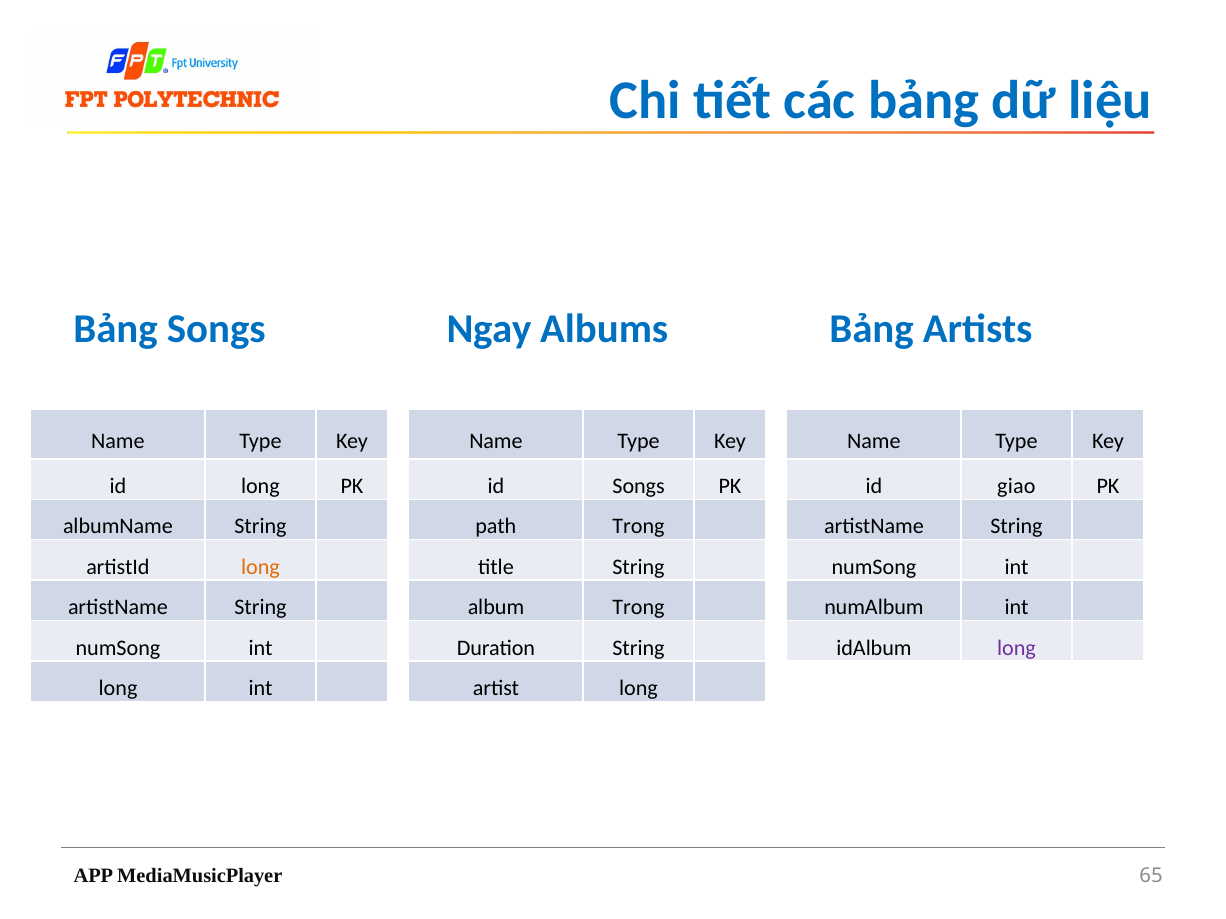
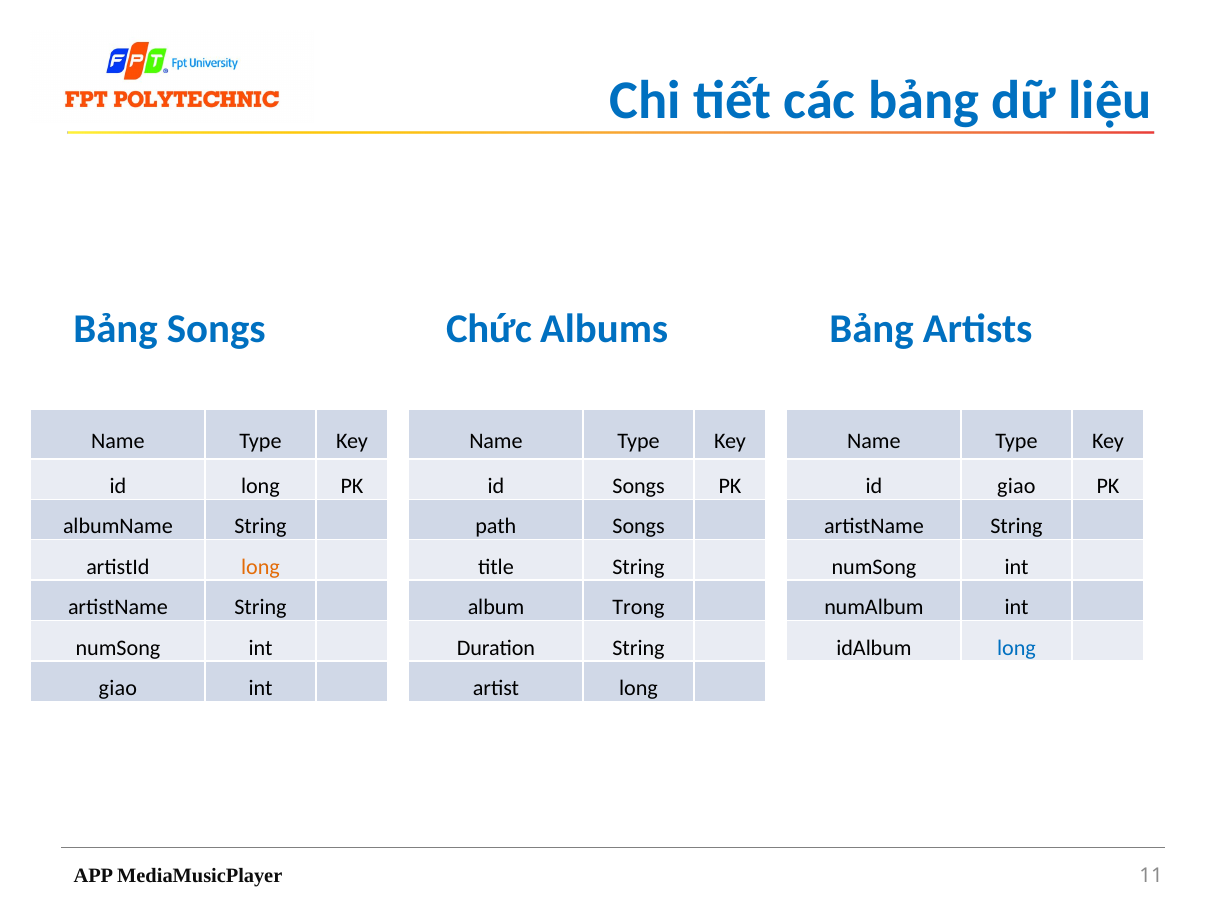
Ngay: Ngay -> Chức (489, 330)
path Trong: Trong -> Songs (639, 527)
long colour: purple -> blue (1017, 648)
long: long -> giao (118, 689)
65: 65 -> 11 (1151, 876)
